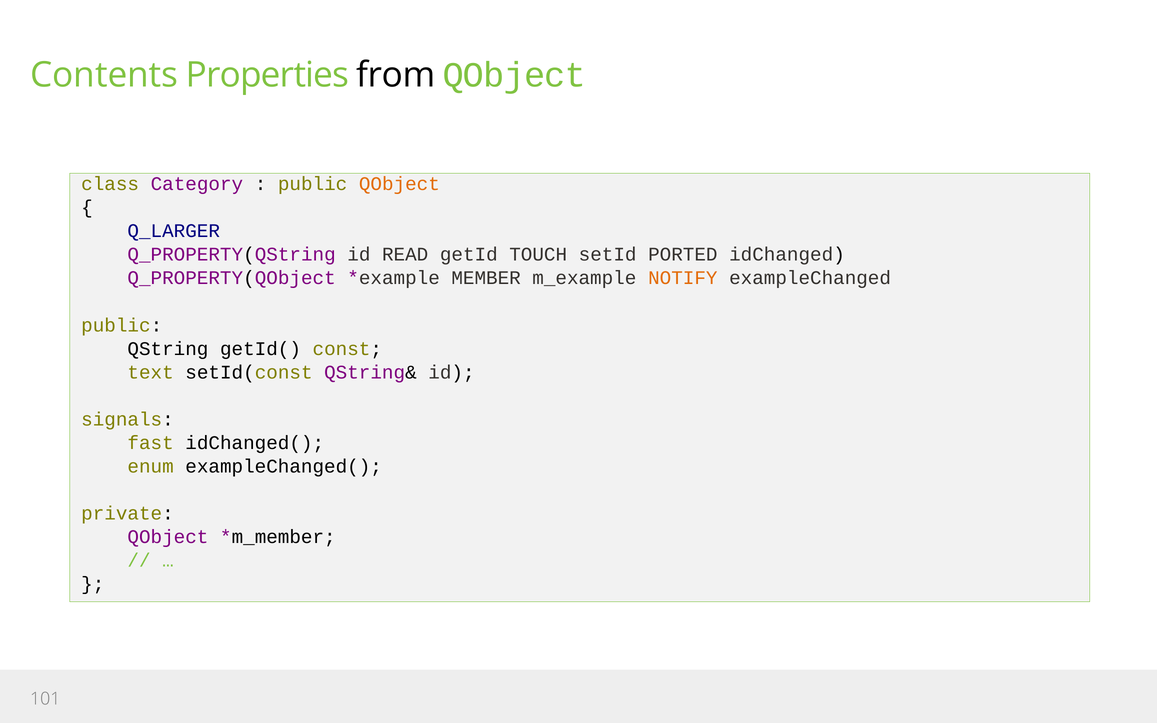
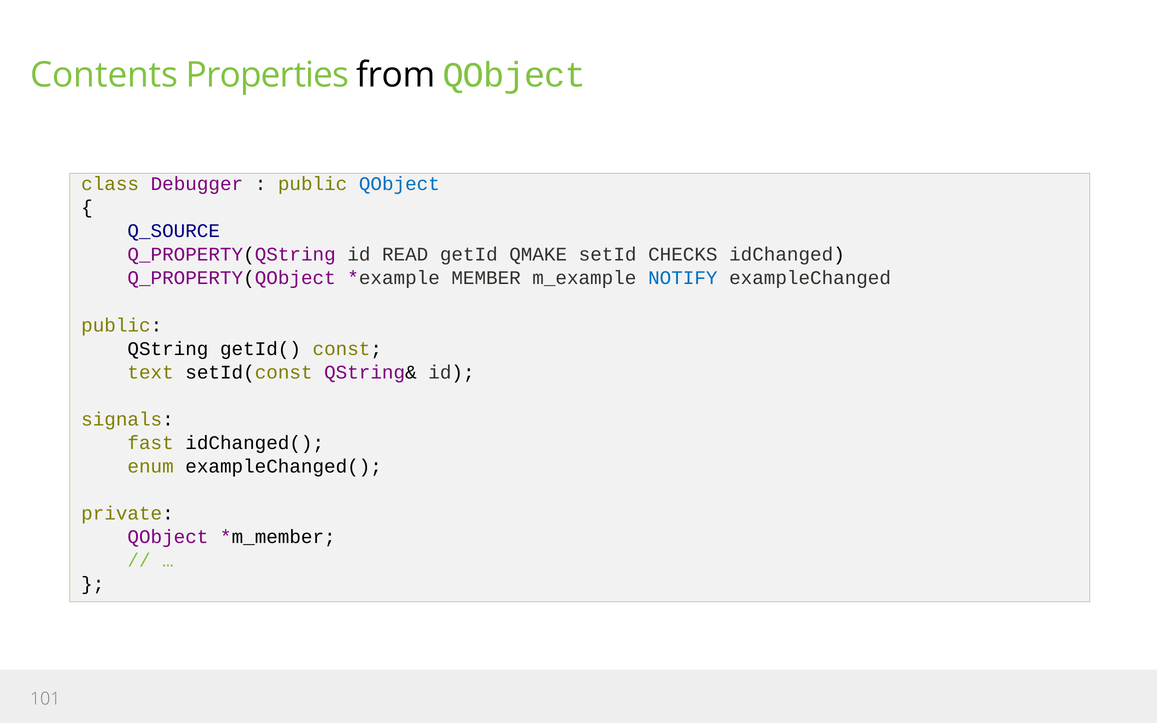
Category: Category -> Debugger (197, 184)
QObject colour: orange -> blue (399, 184)
Q_LARGER: Q_LARGER -> Q_SOURCE (174, 231)
TOUCH: TOUCH -> QMAKE (538, 255)
PORTED: PORTED -> CHECKS (683, 255)
NOTIFY colour: orange -> blue (683, 278)
